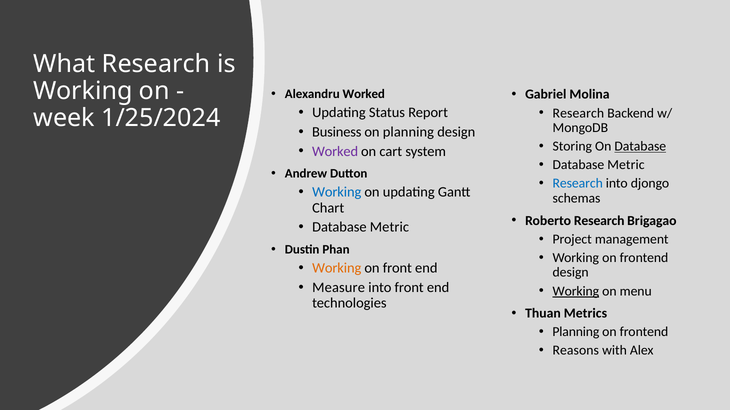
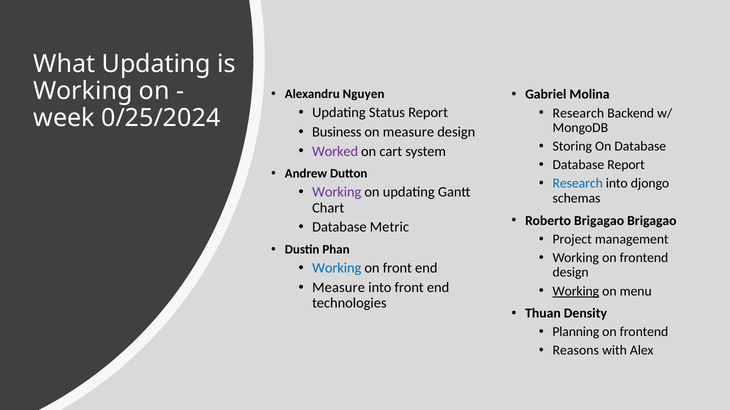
What Research: Research -> Updating (156, 64)
Alexandru Worked: Worked -> Nguyen (364, 94)
1/25/2024: 1/25/2024 -> 0/25/2024 (161, 118)
on planning: planning -> measure (408, 132)
Database underline: present -> none (640, 147)
Metric: Metric -> Report (626, 165)
Working colour: blue -> purple (337, 193)
Roberto Research: Research -> Brigagao (599, 221)
Working colour: orange -> blue (337, 268)
Metrics: Metrics -> Density (585, 314)
